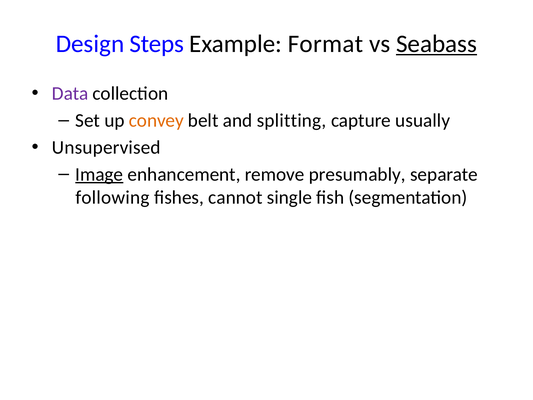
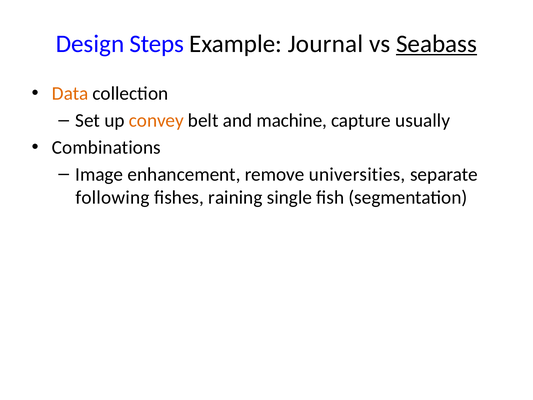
Format: Format -> Journal (326, 44)
Data colour: purple -> orange (70, 93)
splitting: splitting -> machine (292, 120)
Unsupervised: Unsupervised -> Combinations (106, 147)
Image underline: present -> none (99, 174)
presumably: presumably -> universities (357, 174)
cannot: cannot -> raining (235, 197)
